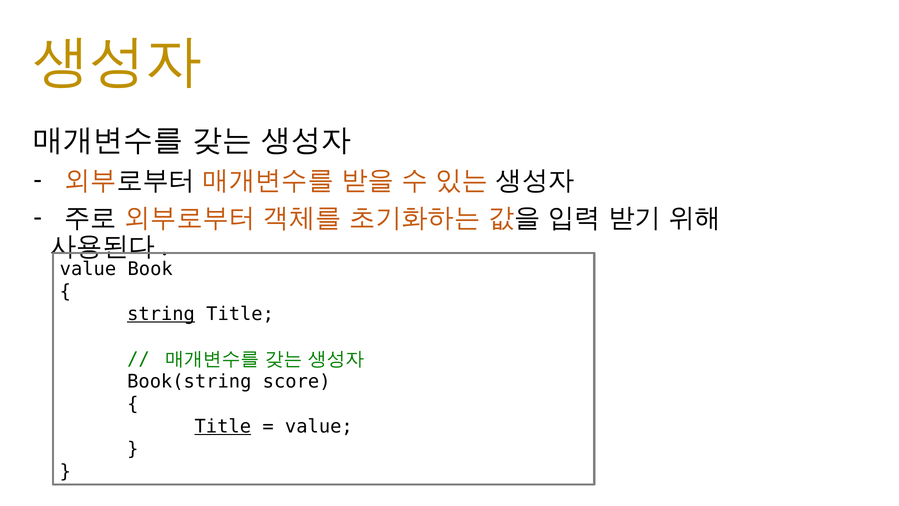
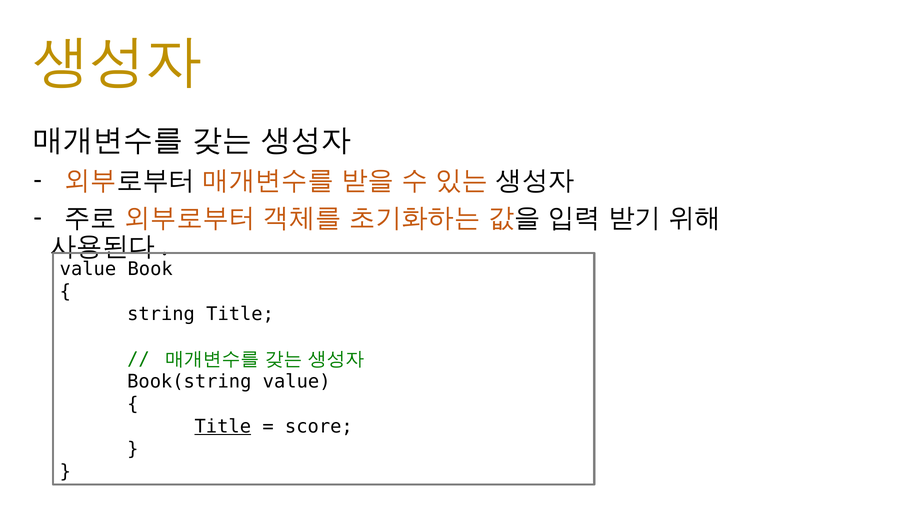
string underline: present -> none (161, 314)
Book(string score: score -> value (297, 381)
value: value -> score (319, 426)
